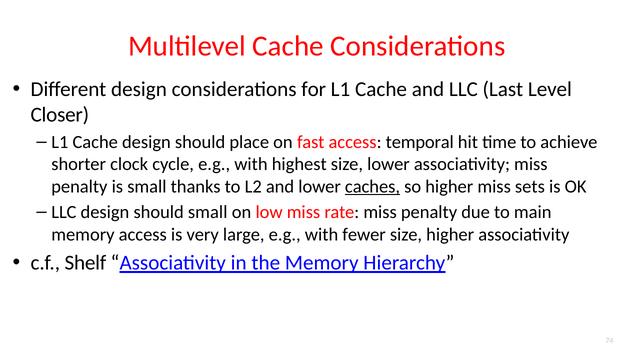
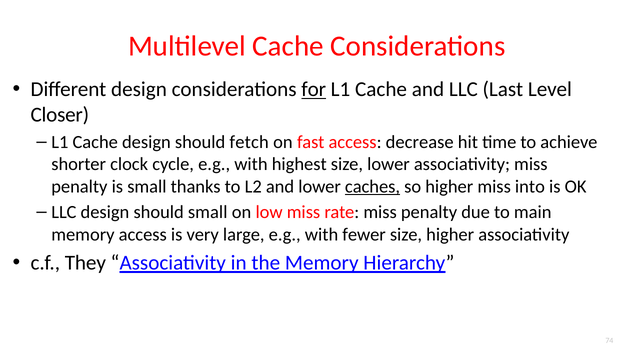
for underline: none -> present (314, 89)
place: place -> fetch (249, 142)
temporal: temporal -> decrease (420, 142)
sets: sets -> into (530, 186)
Shelf: Shelf -> They (85, 262)
